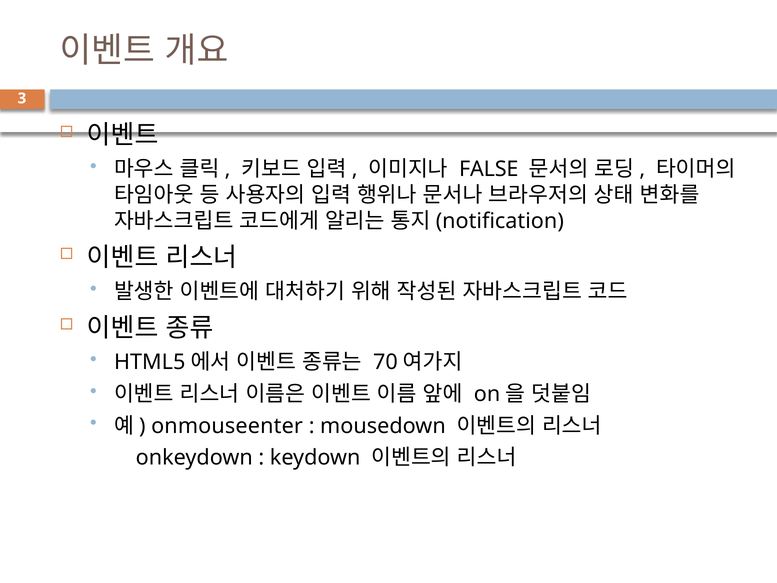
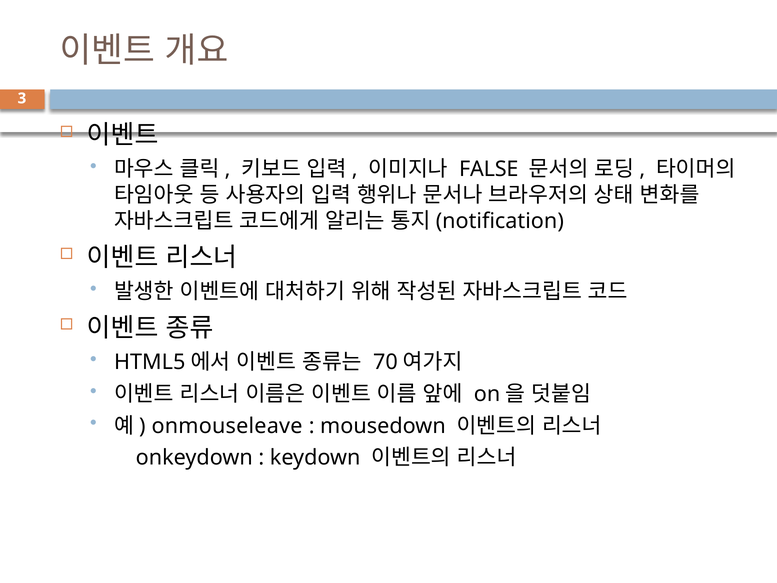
onmouseenter: onmouseenter -> onmouseleave (227, 426)
